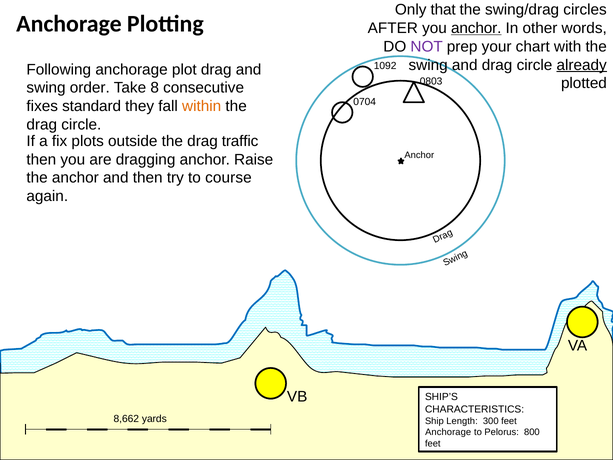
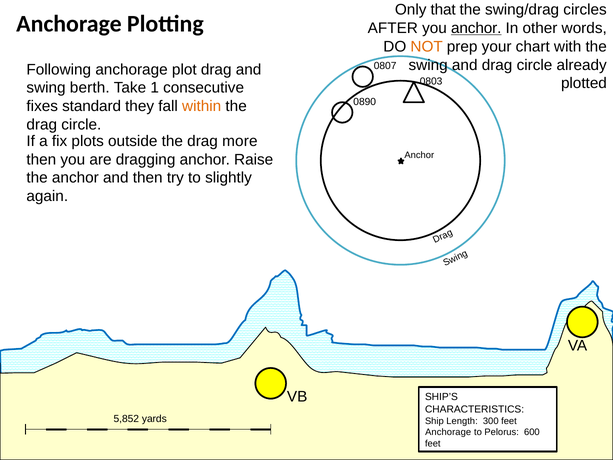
NOT colour: purple -> orange (427, 47)
already underline: present -> none (582, 65)
1092: 1092 -> 0807 (385, 66)
order: order -> berth (90, 88)
8: 8 -> 1 (155, 88)
0704: 0704 -> 0890 (365, 102)
traffic: traffic -> more (240, 141)
course: course -> slightly (229, 178)
8,662: 8,662 -> 5,852 (126, 418)
800: 800 -> 600 (532, 432)
